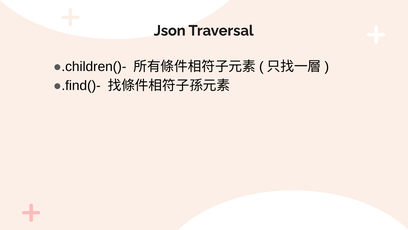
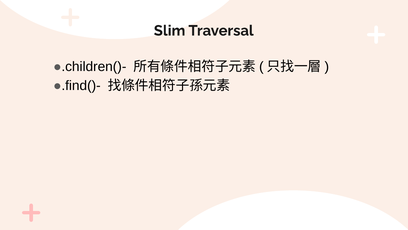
Json: Json -> Slim (170, 31)
